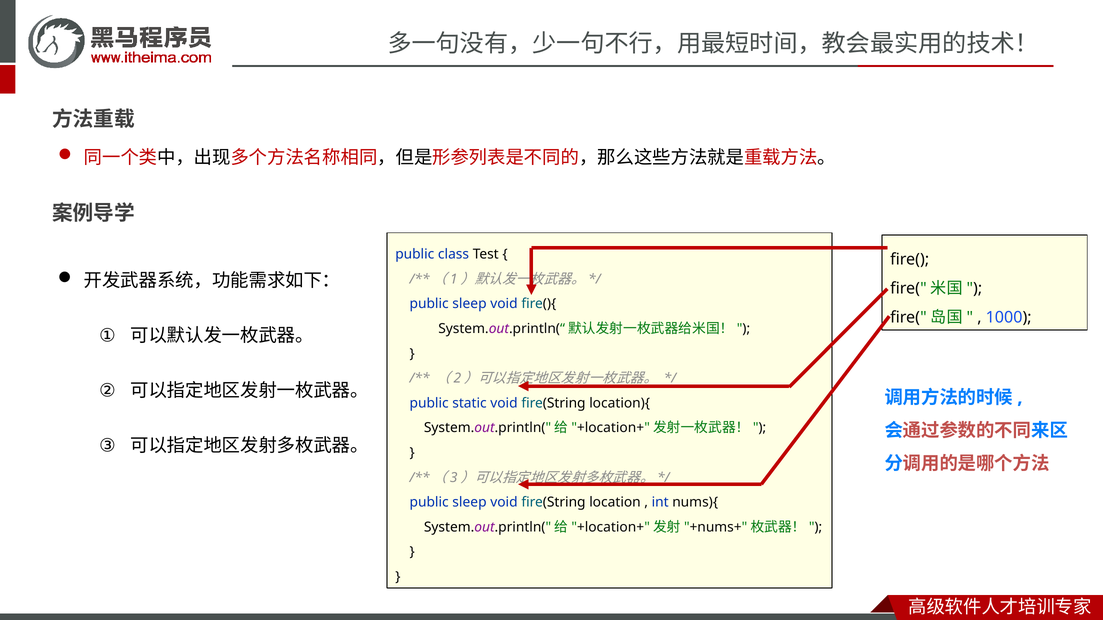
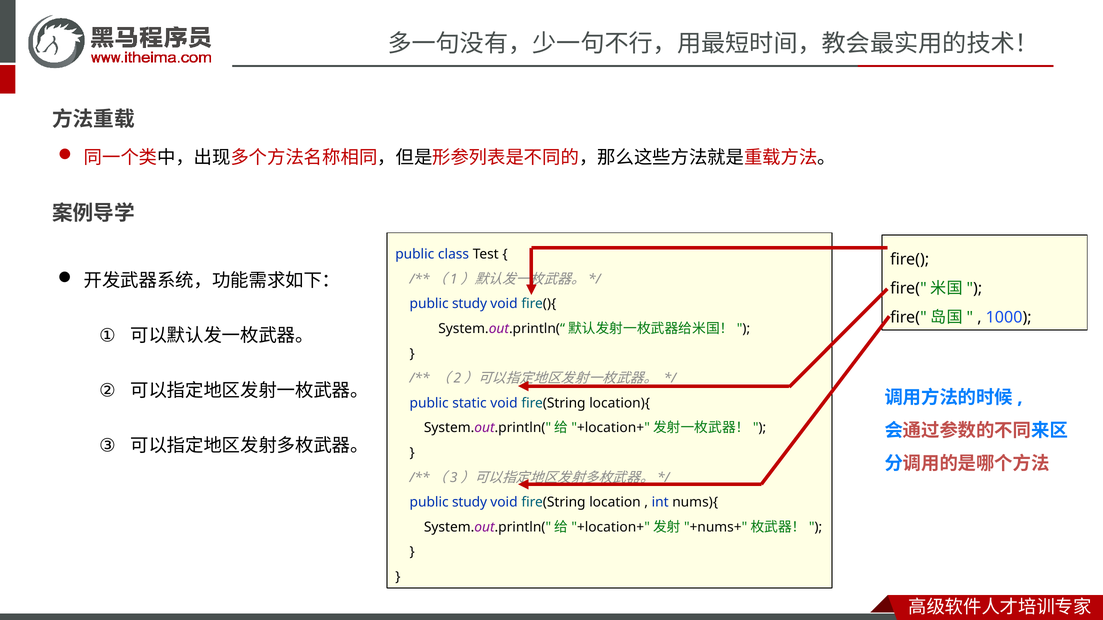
sleep: sleep -> study (470, 304)
sleep: sleep -> study (470, 503)
